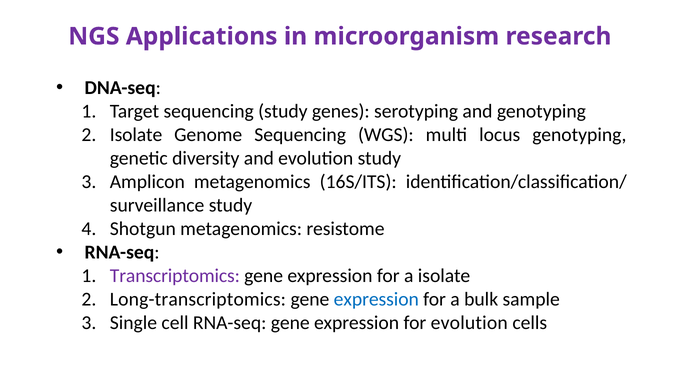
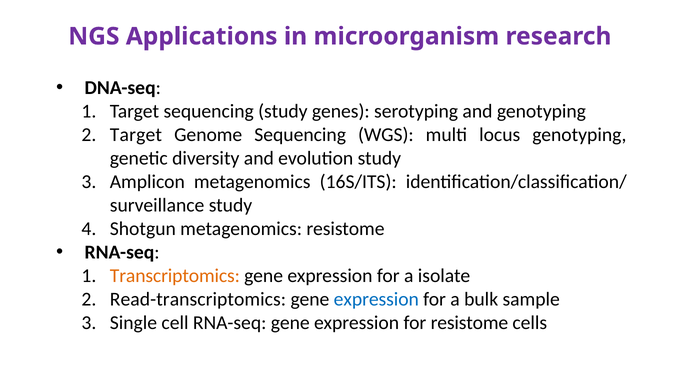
Isolate: Isolate -> Target (136, 135)
Transcriptomics colour: purple -> orange (175, 276)
Long-transcriptomics: Long-transcriptomics -> Read-transcriptomics (198, 300)
for evolution: evolution -> resistome (469, 323)
